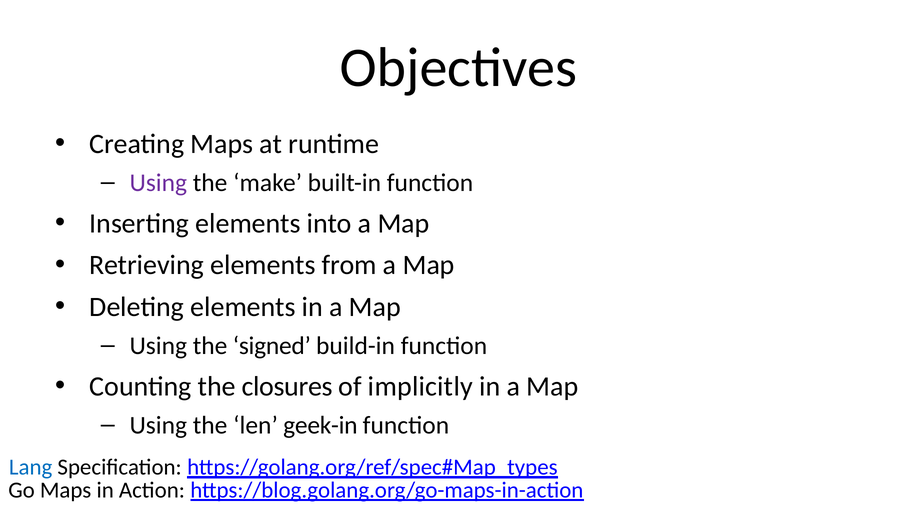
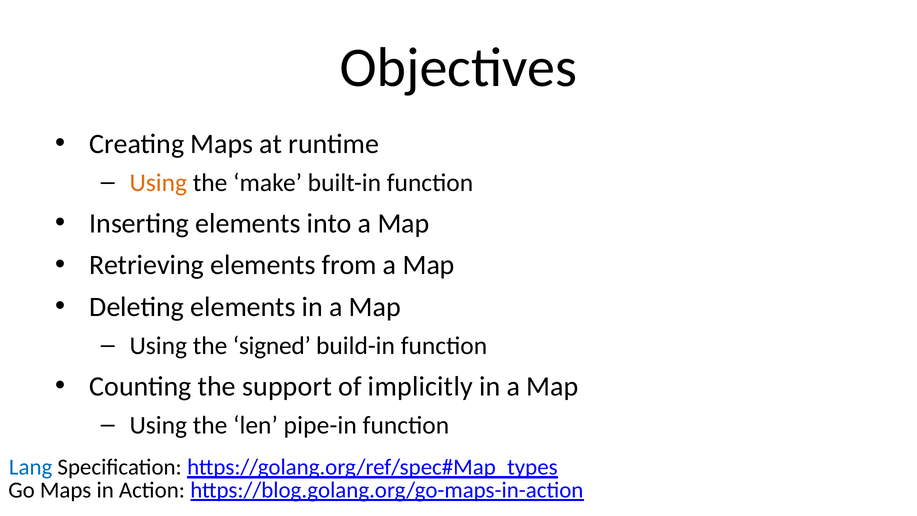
Using colour: purple -> orange (158, 183)
closures: closures -> support (287, 386)
geek-in: geek-in -> pipe-in (320, 425)
